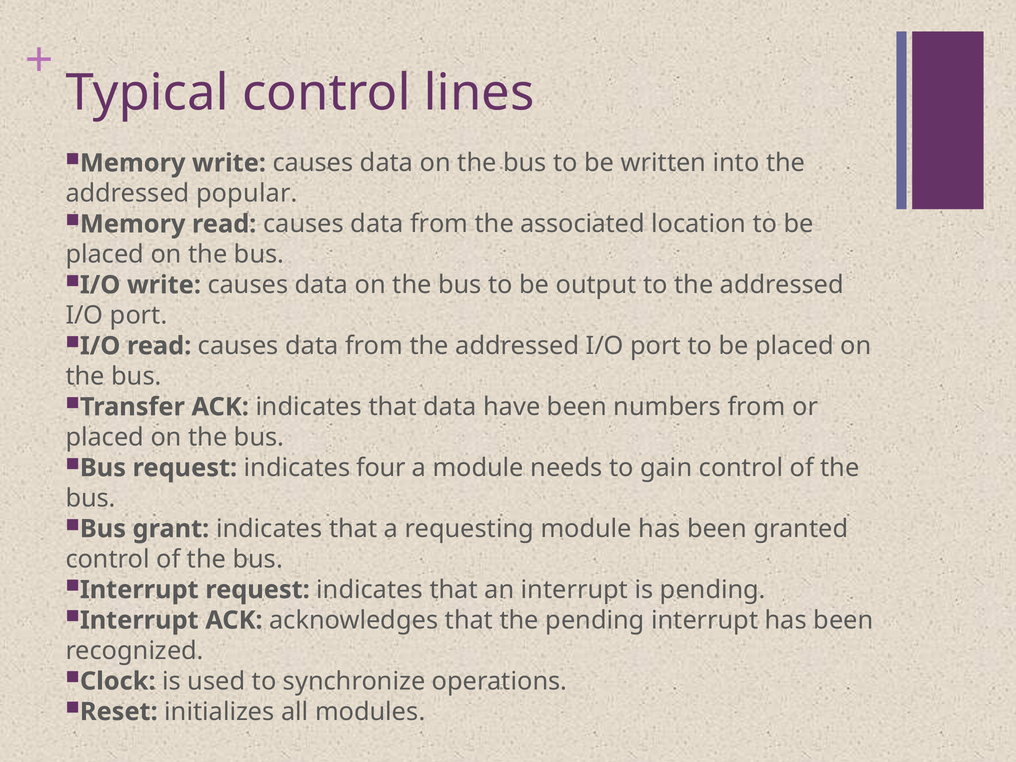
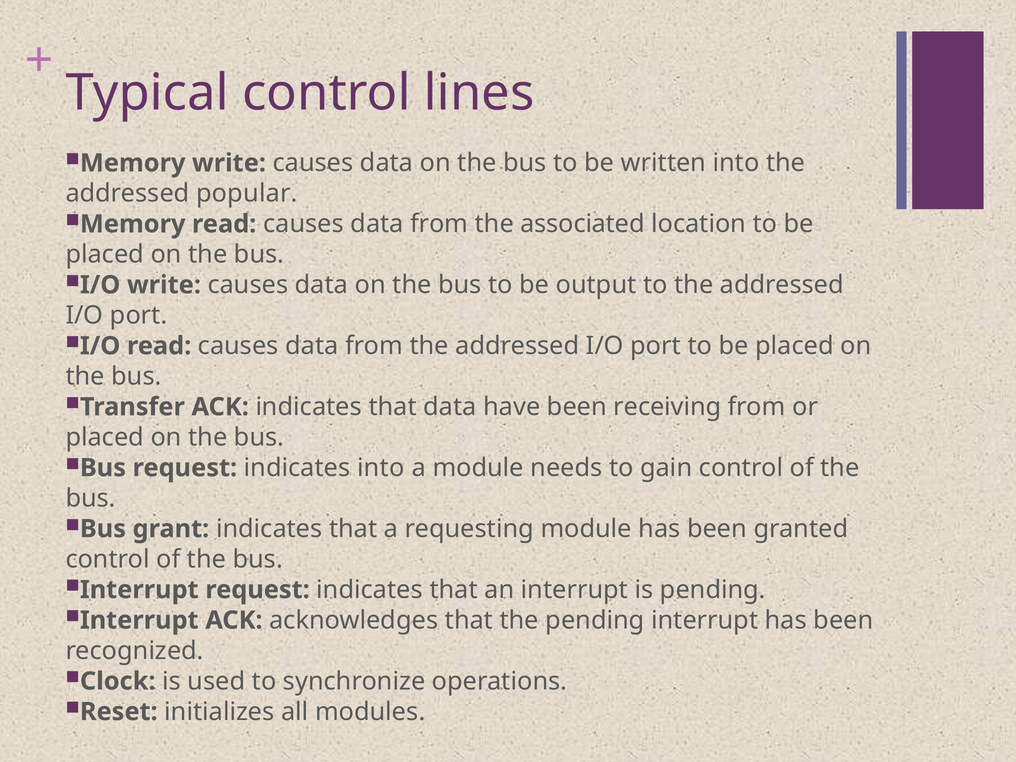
numbers: numbers -> receiving (667, 407)
indicates four: four -> into (381, 468)
